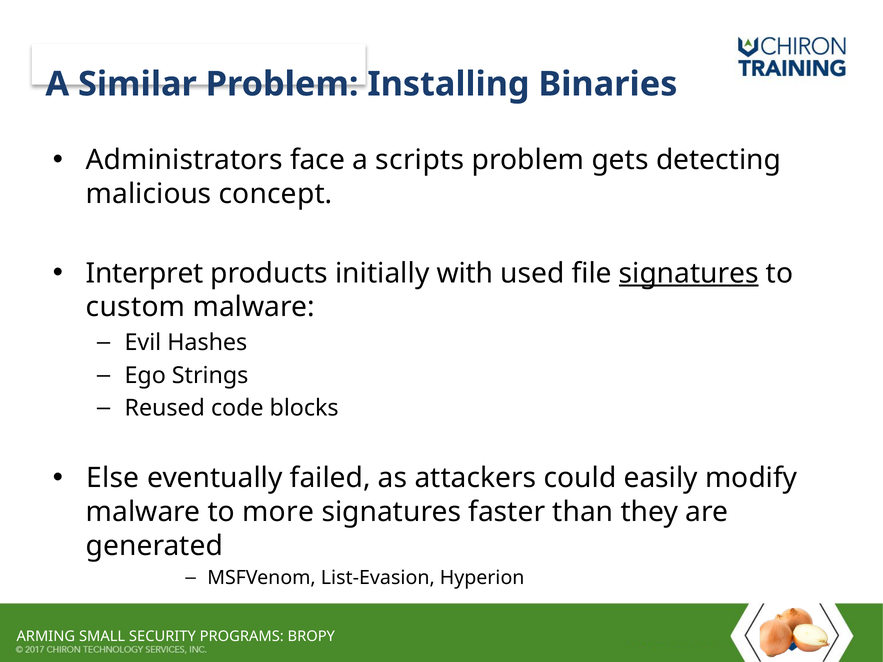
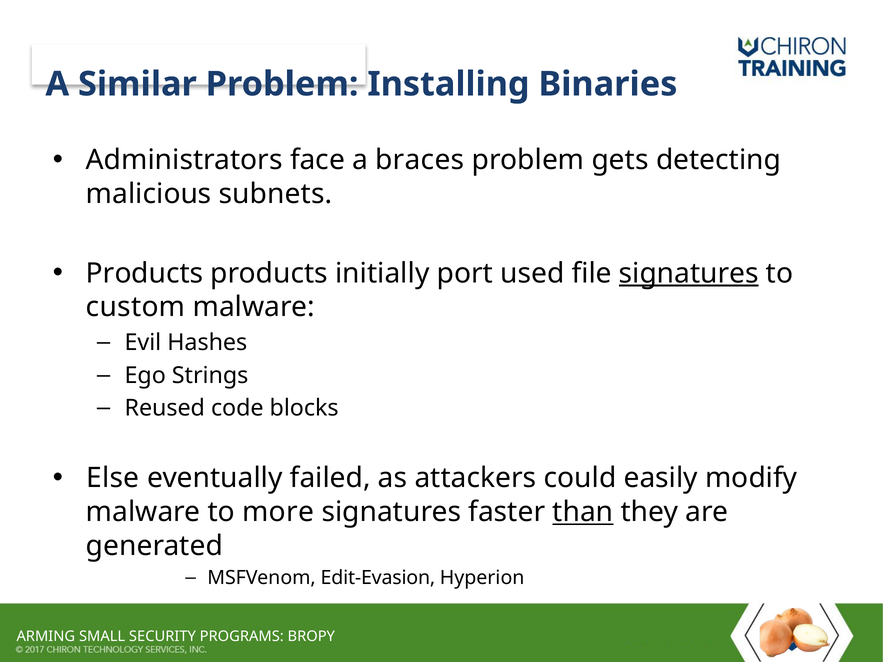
scripts: scripts -> braces (420, 160)
concept: concept -> subnets (276, 194)
Interpret: Interpret -> Products (145, 273)
with: with -> port (465, 273)
than underline: none -> present (583, 512)
List-Evasion: List-Evasion -> Edit-Evasion (378, 578)
